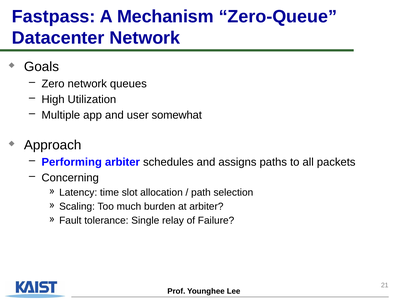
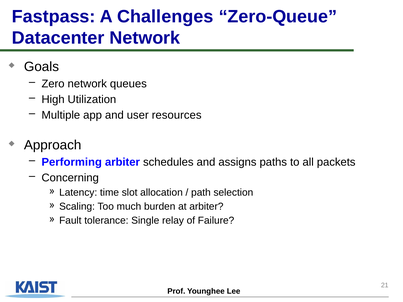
Mechanism: Mechanism -> Challenges (165, 17)
somewhat: somewhat -> resources (177, 115)
